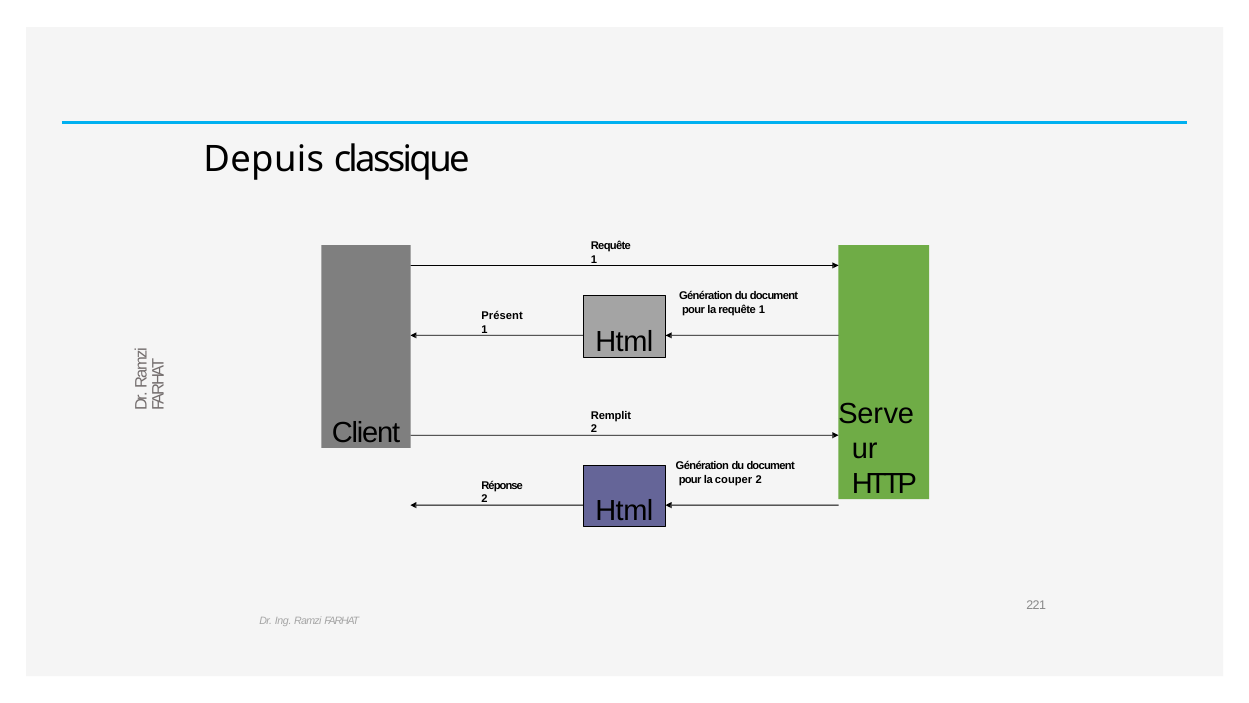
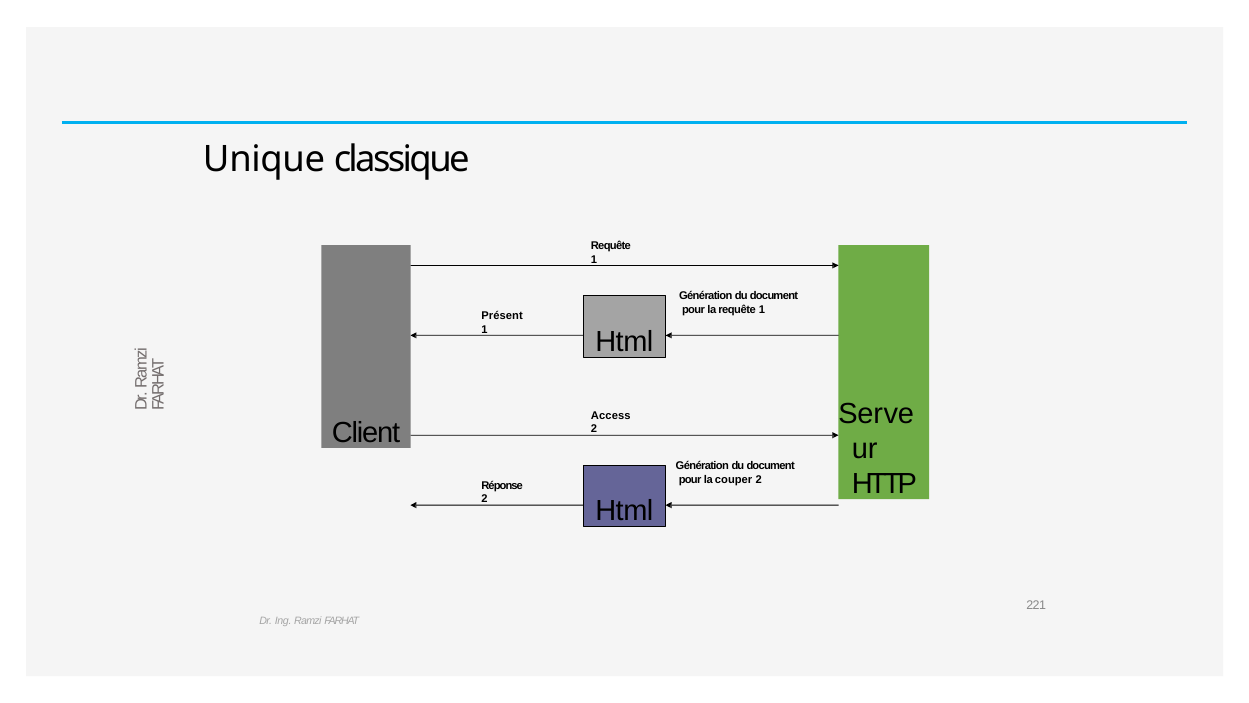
Depuis: Depuis -> Unique (264, 159)
Remplit: Remplit -> Access (611, 416)
